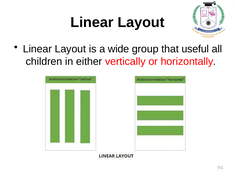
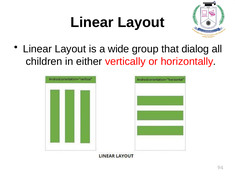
useful: useful -> dialog (195, 49)
